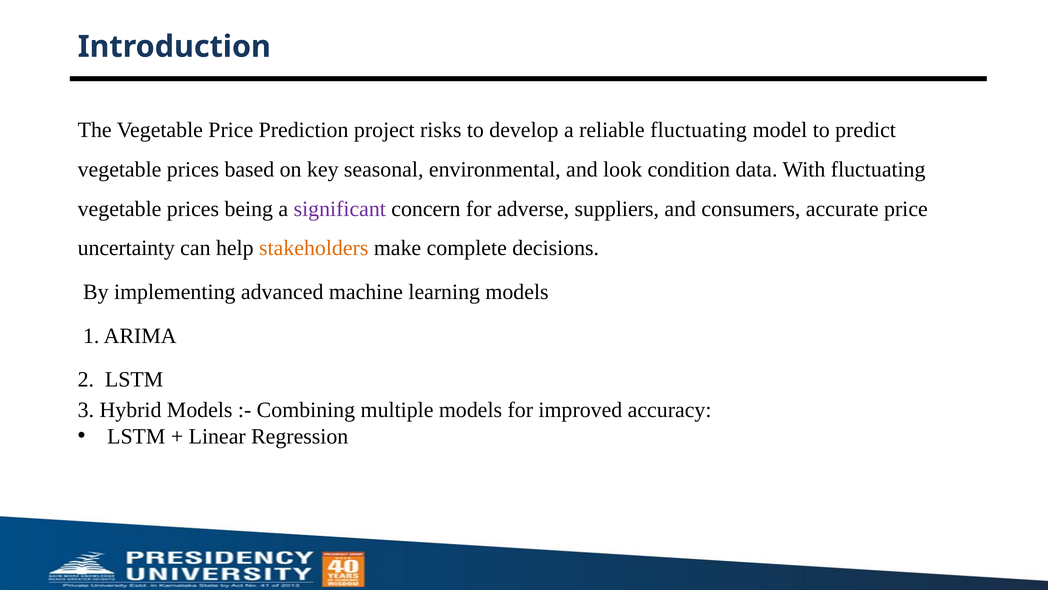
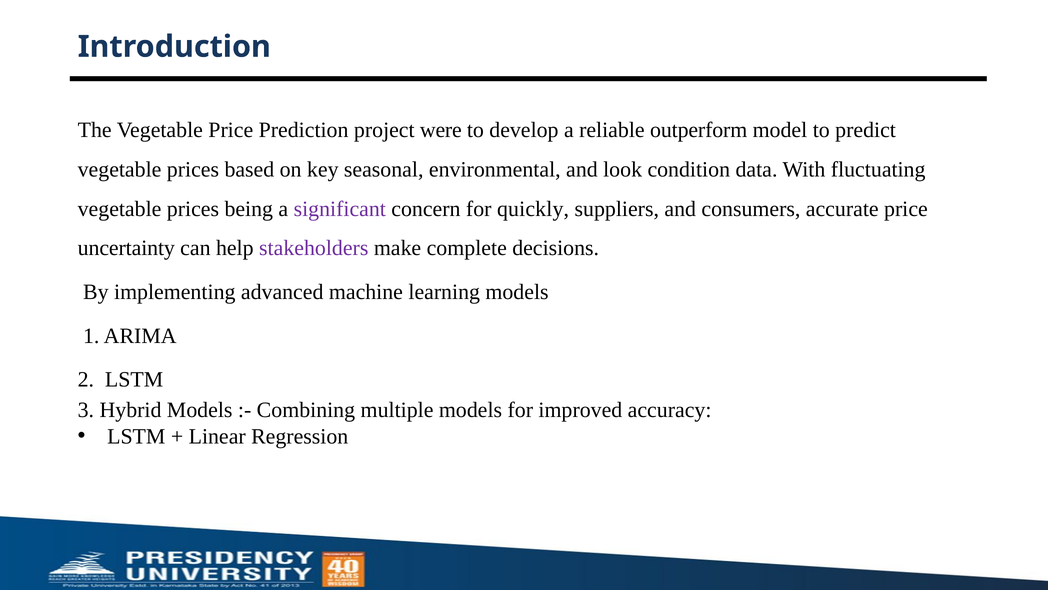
risks: risks -> were (441, 130)
reliable fluctuating: fluctuating -> outperform (699, 130)
adverse: adverse -> quickly (533, 209)
stakeholders colour: orange -> purple (314, 248)
